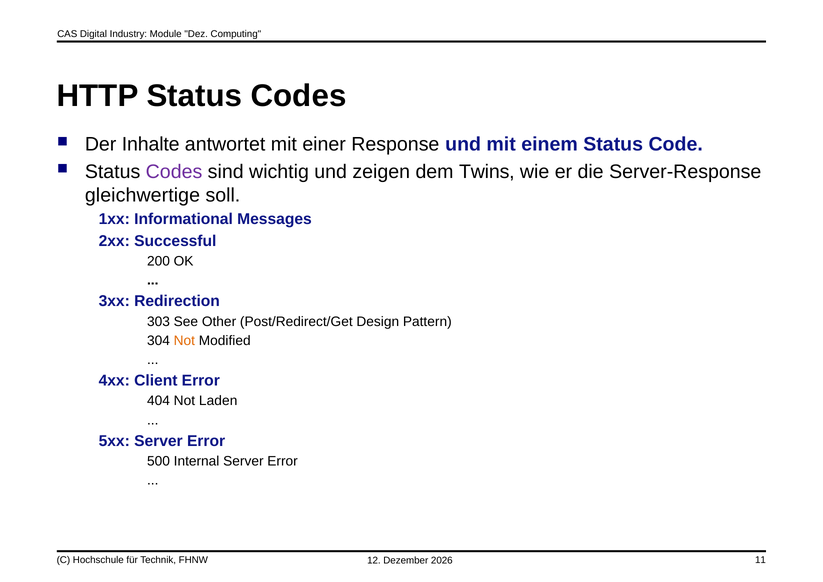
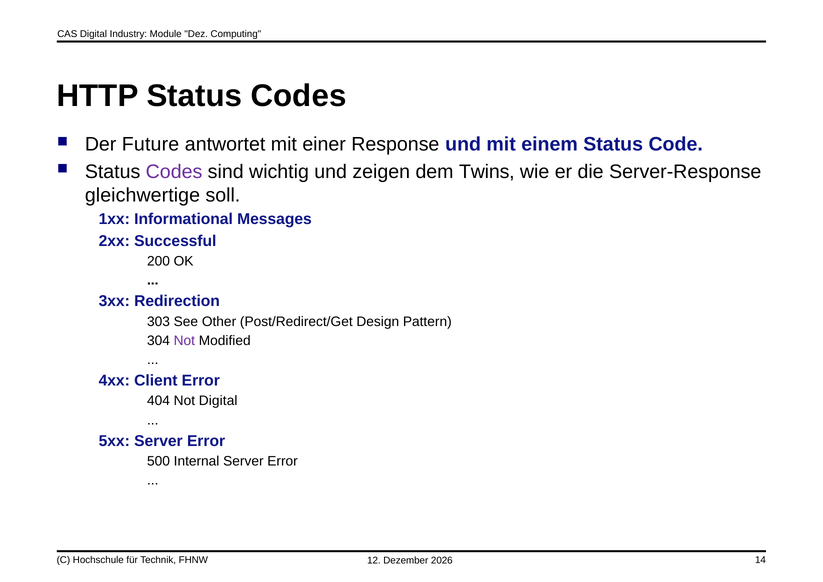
Inhalte: Inhalte -> Future (151, 144)
Not colour: orange -> purple (184, 341)
Not Laden: Laden -> Digital (218, 401)
11: 11 -> 14 (760, 560)
